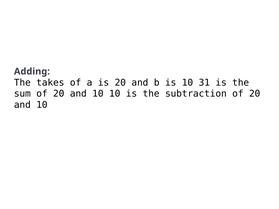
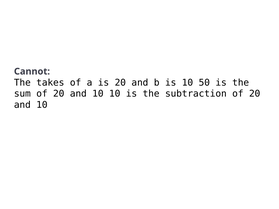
Adding: Adding -> Cannot (32, 72)
31: 31 -> 50 (204, 83)
